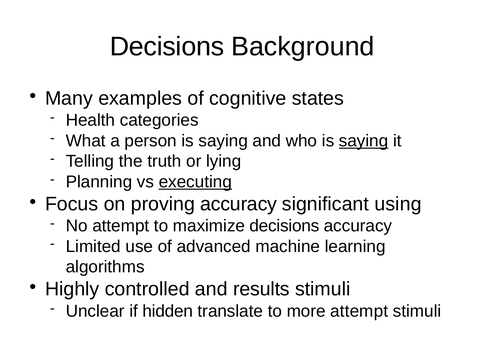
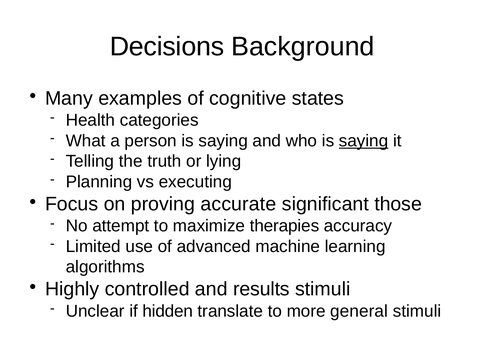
executing underline: present -> none (195, 182)
proving accuracy: accuracy -> accurate (238, 204)
using: using -> those (398, 204)
maximize decisions: decisions -> therapies (285, 226)
more attempt: attempt -> general (359, 311)
